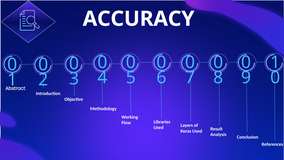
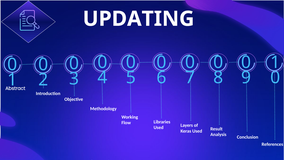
ACCURACY: ACCURACY -> UPDATING (138, 19)
